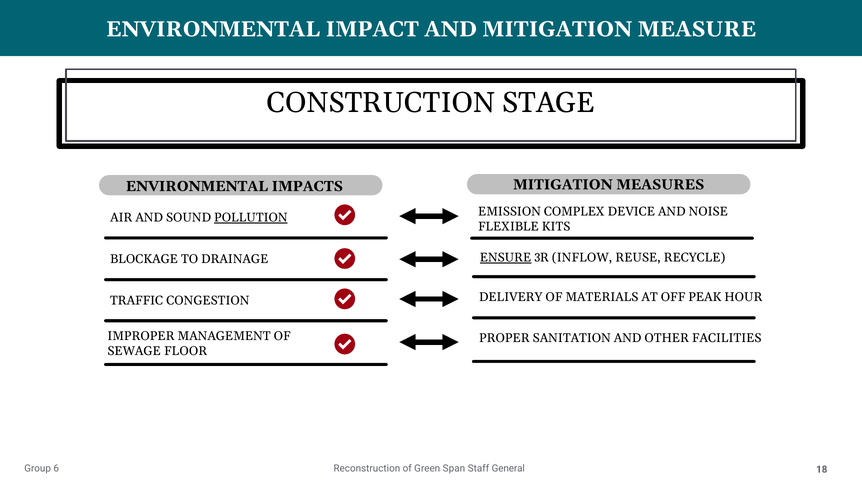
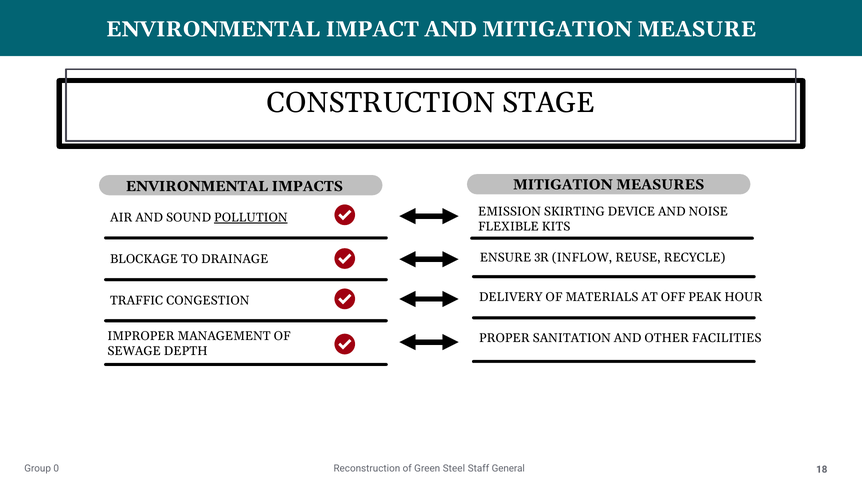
COMPLEX: COMPLEX -> SKIRTING (574, 211)
ENSURE underline: present -> none (506, 257)
FLOOR: FLOOR -> DEPTH (186, 351)
6: 6 -> 0 (56, 469)
Span: Span -> Steel (454, 469)
